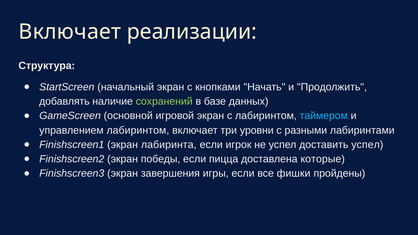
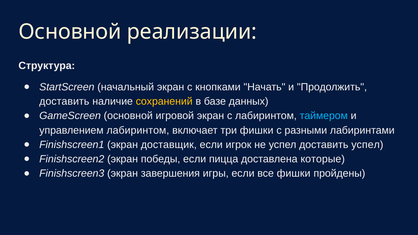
Включает: Включает -> Основной (70, 32)
добавлять: добавлять -> доставить (64, 102)
сохранений colour: light green -> yellow (164, 102)
три уровни: уровни -> фишки (257, 130)
лабиринта: лабиринта -> доставщик (169, 145)
